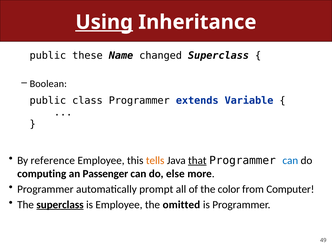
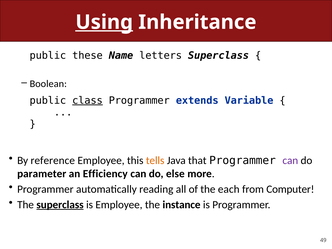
changed: changed -> letters (161, 55)
class underline: none -> present (87, 101)
that underline: present -> none (197, 160)
can colour: blue -> purple (290, 160)
computing: computing -> parameter (42, 174)
Passenger: Passenger -> Efficiency (105, 174)
prompt: prompt -> reading (156, 189)
color: color -> each (229, 189)
omitted: omitted -> instance (182, 205)
